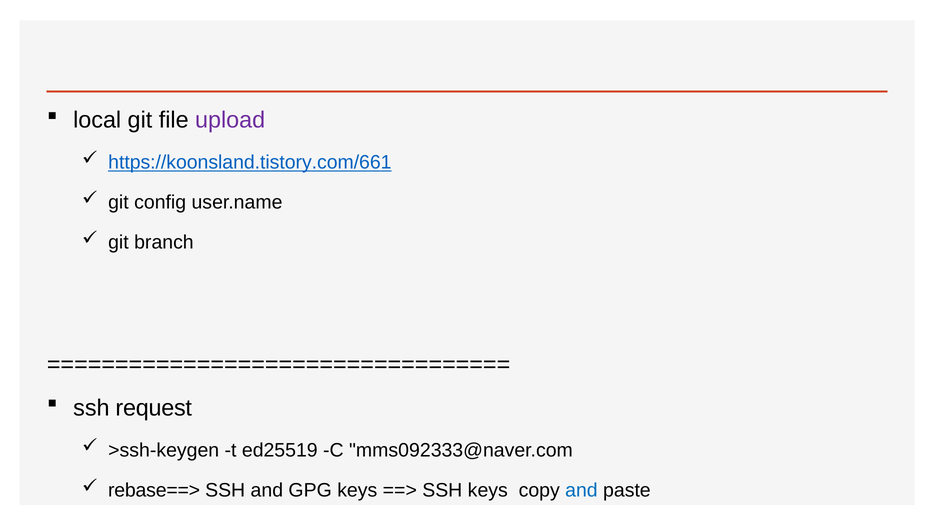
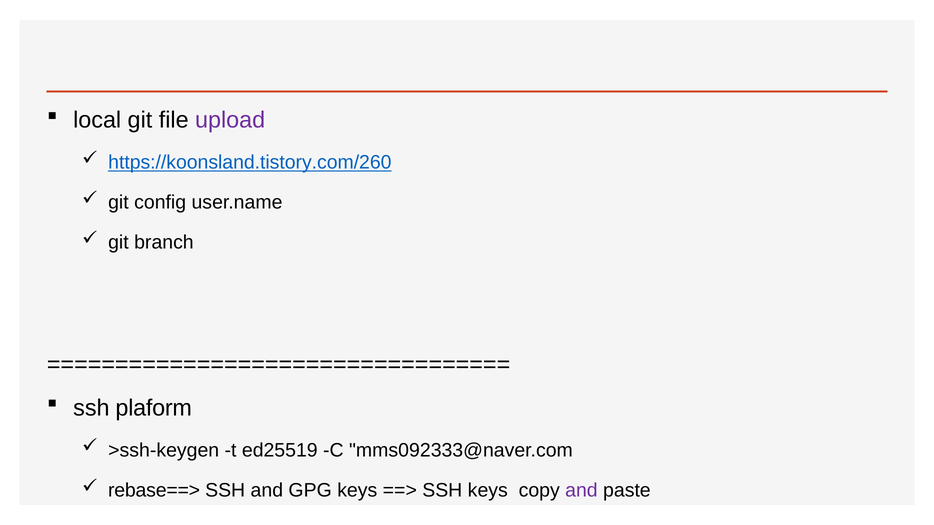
https://koonsland.tistory.com/661: https://koonsland.tistory.com/661 -> https://koonsland.tistory.com/260 (250, 163)
request: request -> plaform (154, 409)
and colour: blue -> purple (581, 491)
